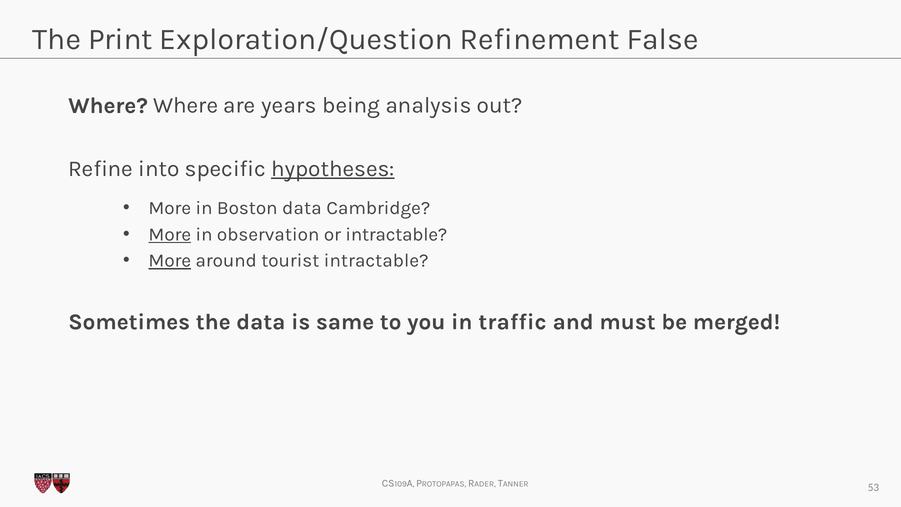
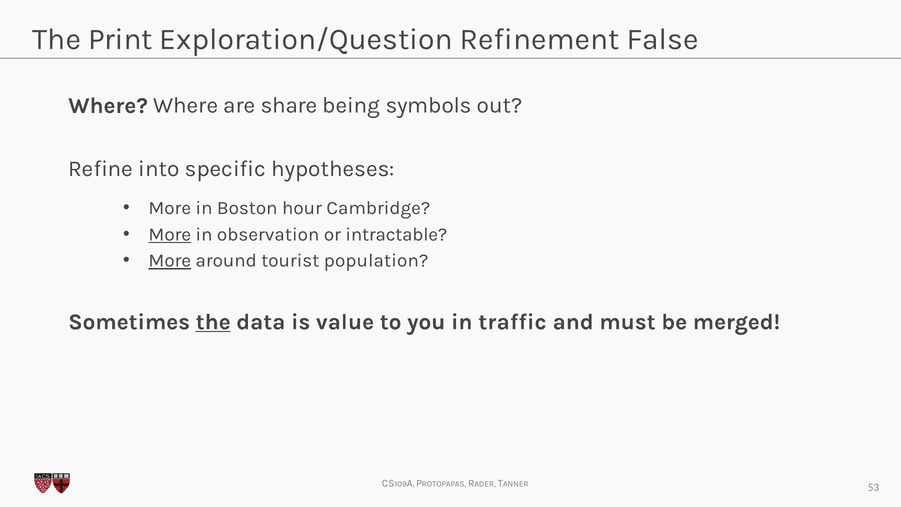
years: years -> share (289, 105)
analysis: analysis -> symbols (429, 105)
hypotheses underline: present -> none (333, 169)
Boston data: data -> hour (302, 208)
tourist intractable: intractable -> population (376, 261)
the underline: none -> present (213, 322)
same: same -> value (345, 322)
